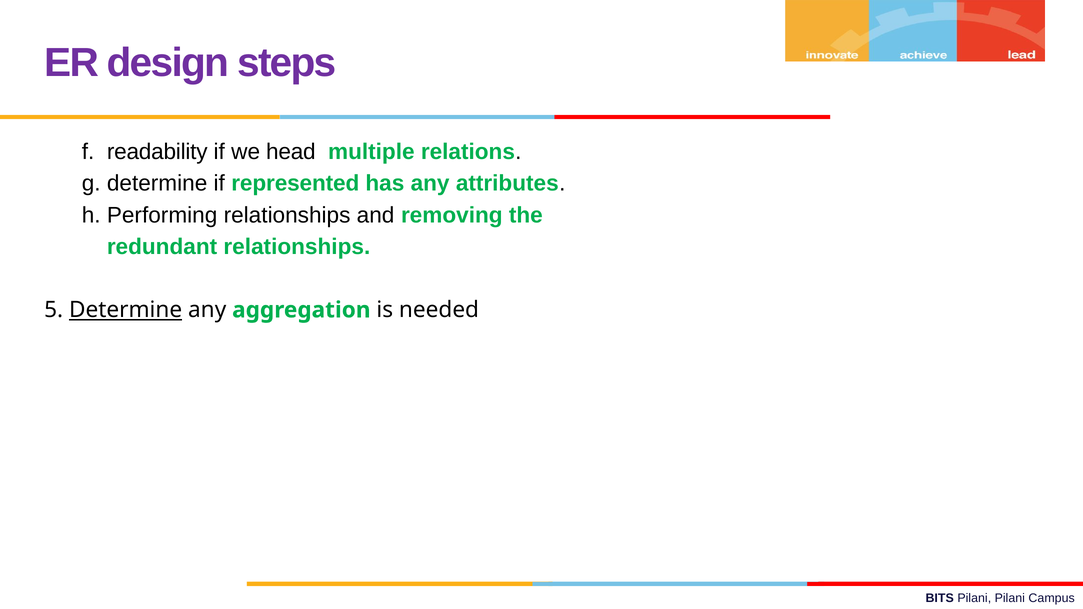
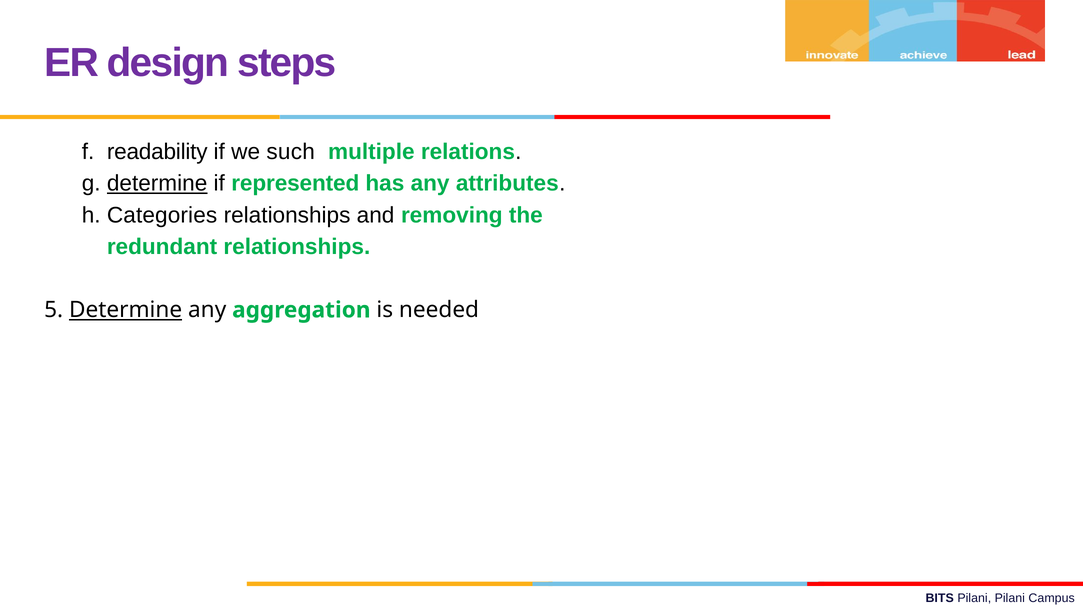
head: head -> such (291, 152)
determine underline: none -> present (157, 184)
Performing: Performing -> Categories (162, 215)
